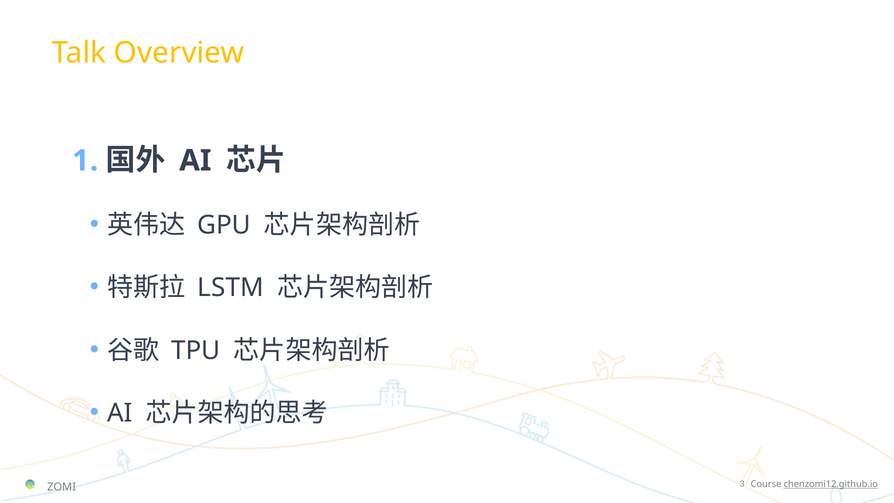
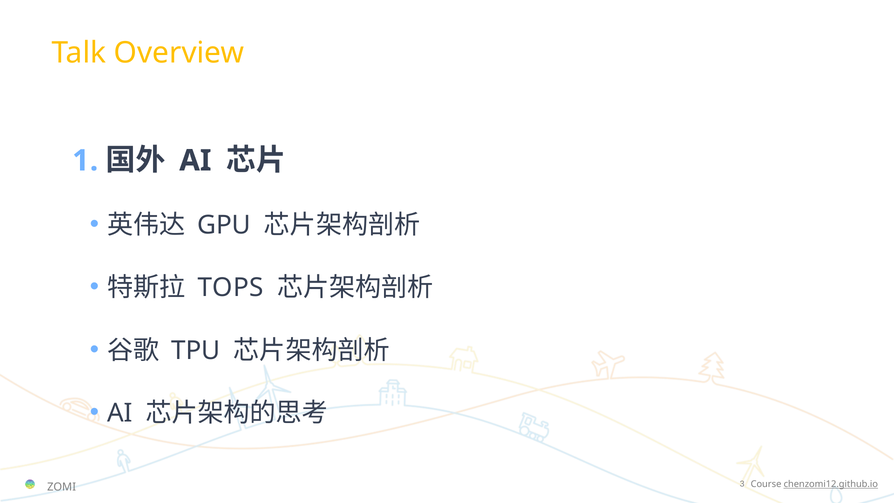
LSTM: LSTM -> TOPS (231, 288)
